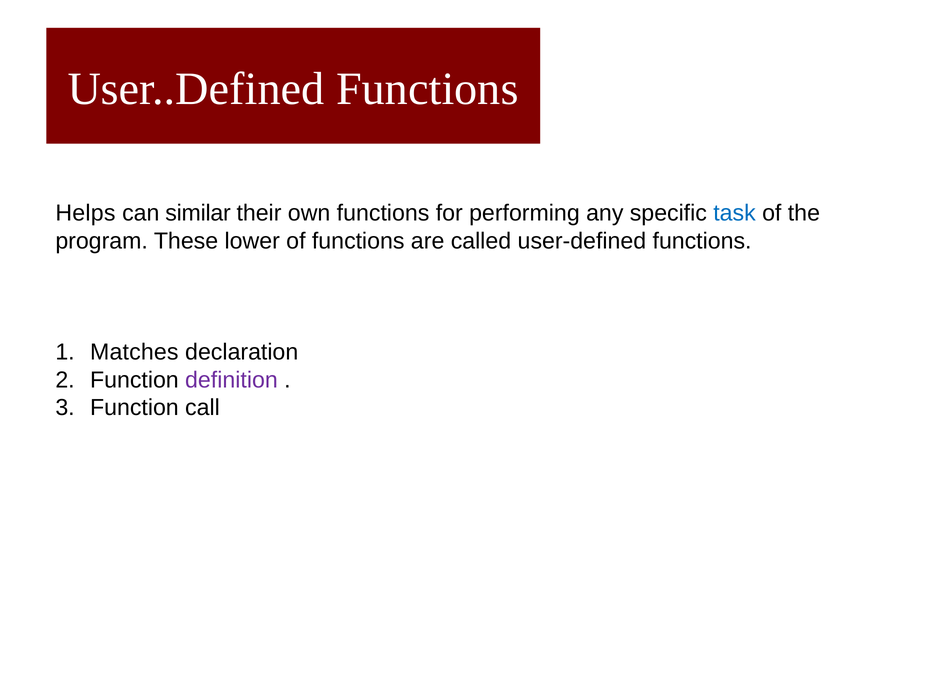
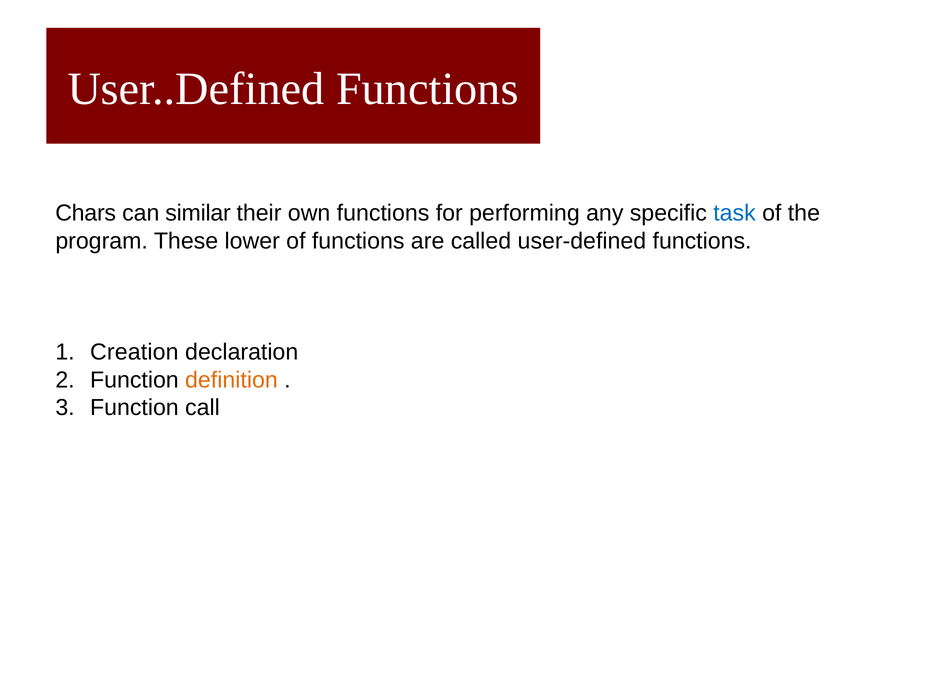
Helps: Helps -> Chars (86, 213)
Matches: Matches -> Creation (134, 352)
definition colour: purple -> orange (231, 380)
